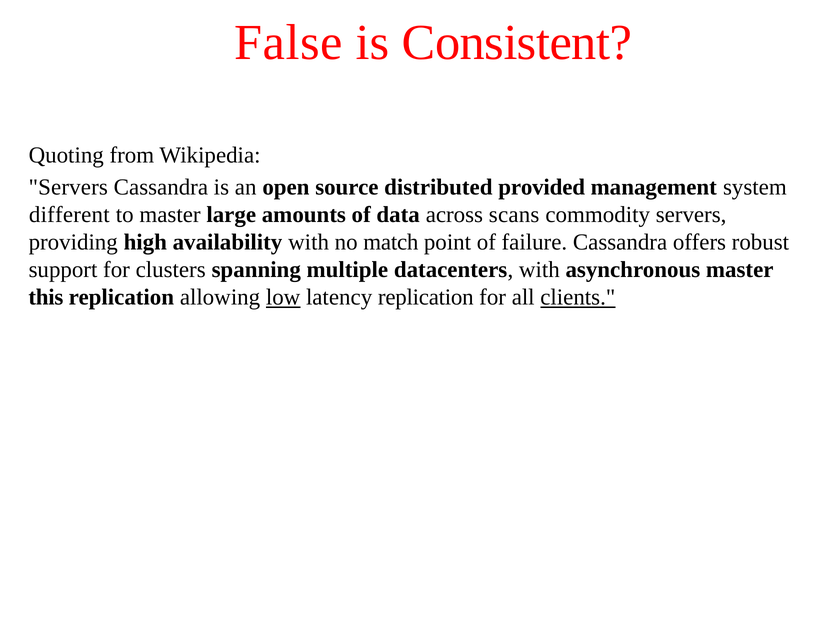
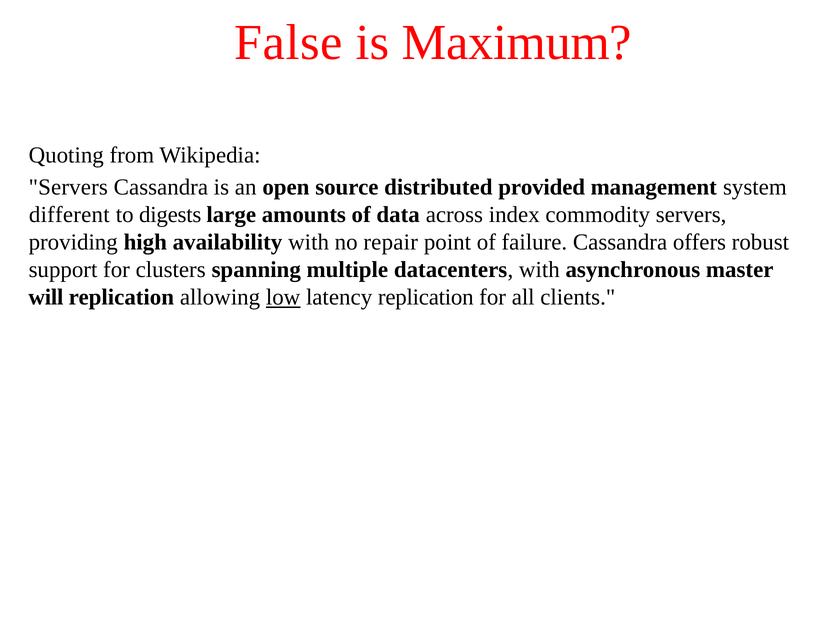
Consistent: Consistent -> Maximum (517, 42)
to master: master -> digests (170, 215)
scans: scans -> index (514, 215)
match: match -> repair (391, 242)
this: this -> will (46, 297)
clients underline: present -> none (578, 297)
